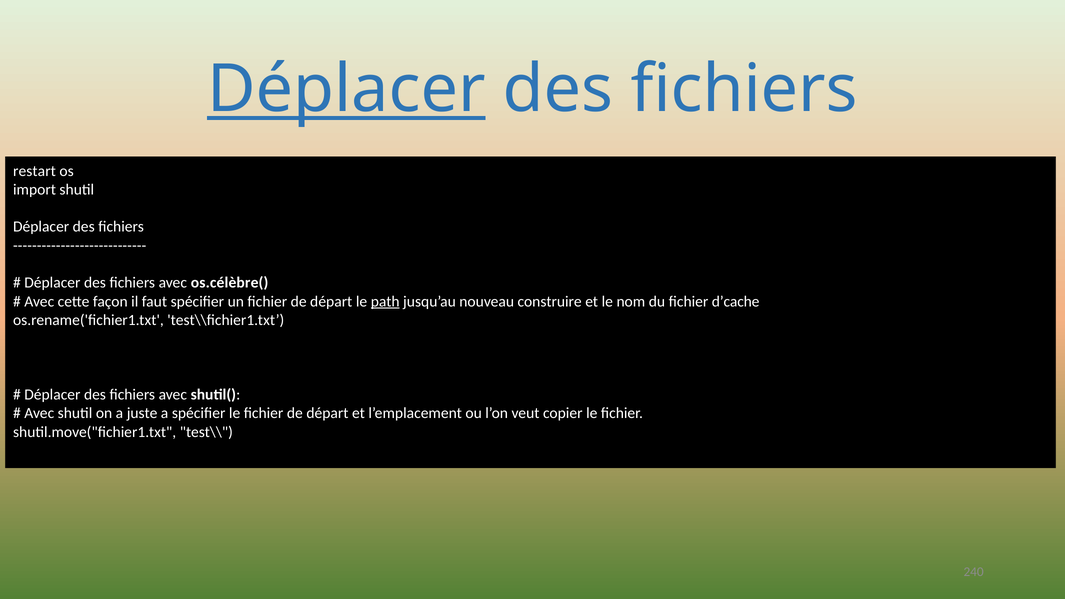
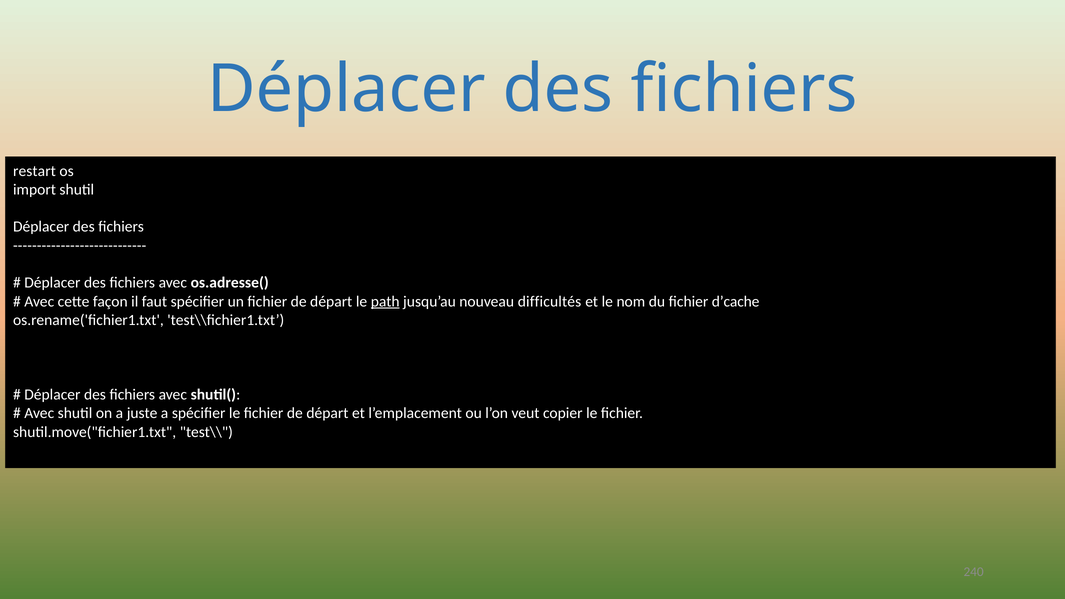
Déplacer underline: present -> none (346, 89)
os.célèbre(: os.célèbre( -> os.adresse( (230, 283)
construire: construire -> difficultés (550, 301)
